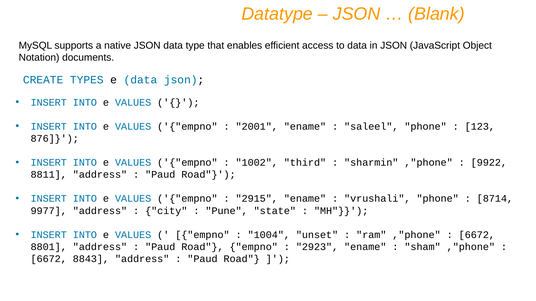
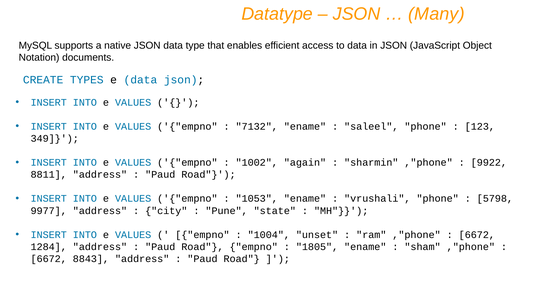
Blank: Blank -> Many (436, 14)
2001: 2001 -> 7132 (257, 127)
876: 876 -> 349 (55, 139)
third: third -> again (305, 163)
2915: 2915 -> 1053 (257, 199)
8714: 8714 -> 5798 (495, 199)
8801: 8801 -> 1284 (49, 247)
2923: 2923 -> 1805 (317, 247)
